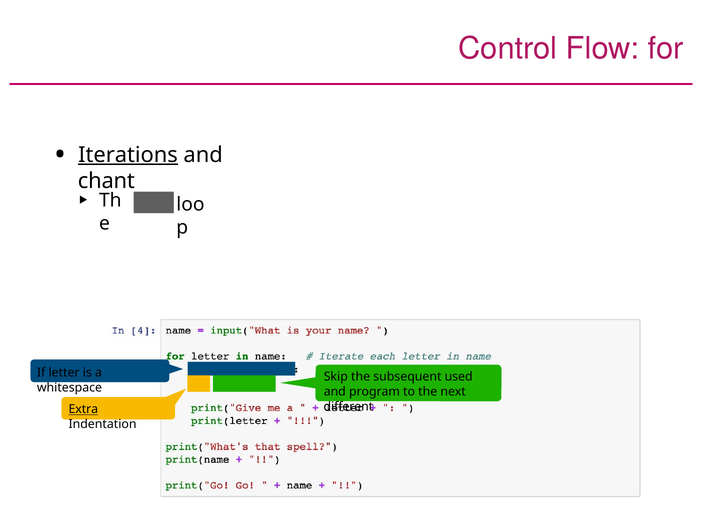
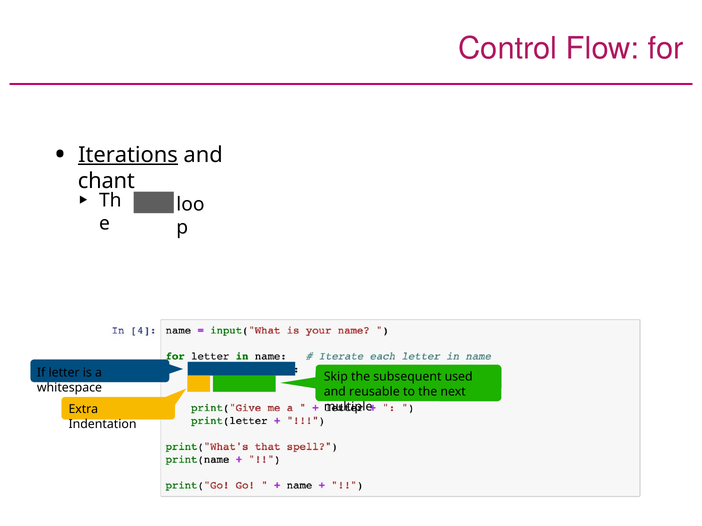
program: program -> reusable (374, 392)
diﬀerent: diﬀerent -> multiple (348, 407)
Extra underline: present -> none (83, 410)
